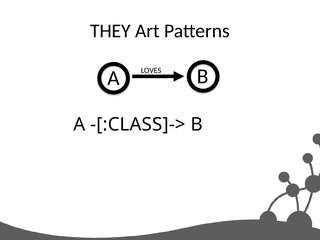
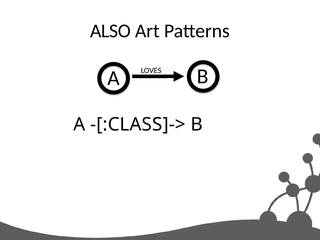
THEY: THEY -> ALSO (111, 31)
